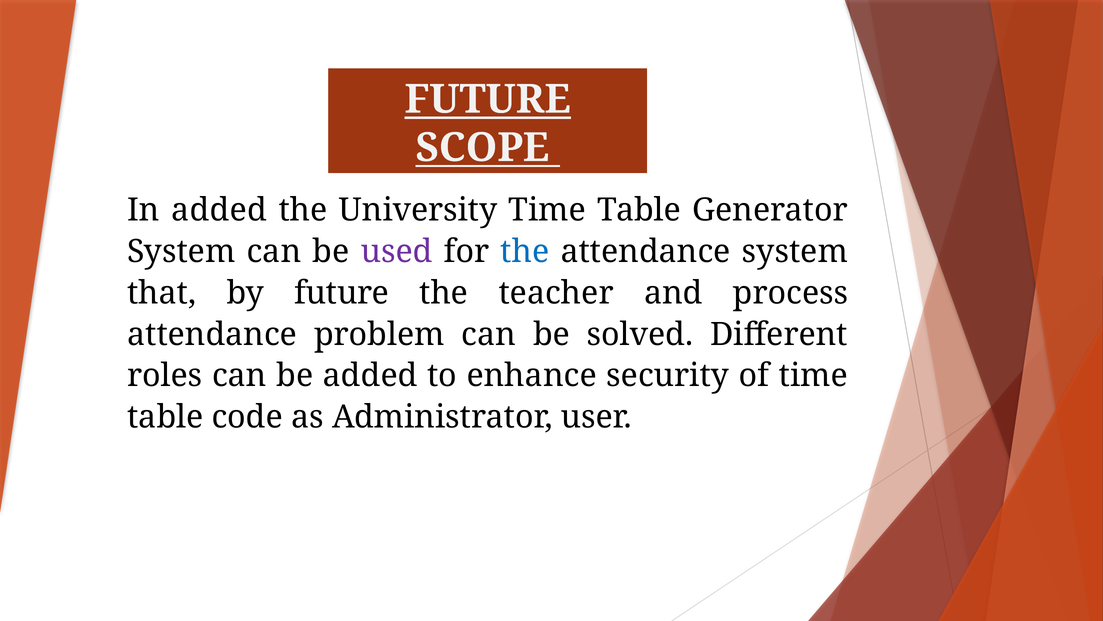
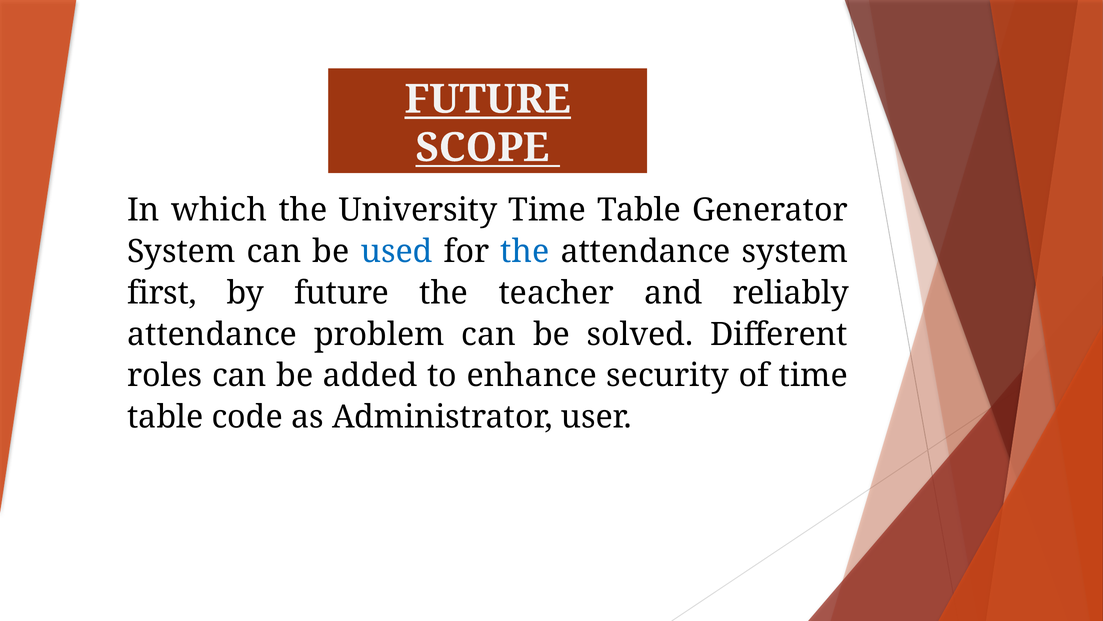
In added: added -> which (219, 210)
used colour: purple -> blue (397, 251)
that: that -> first (162, 293)
process: process -> reliably (791, 293)
